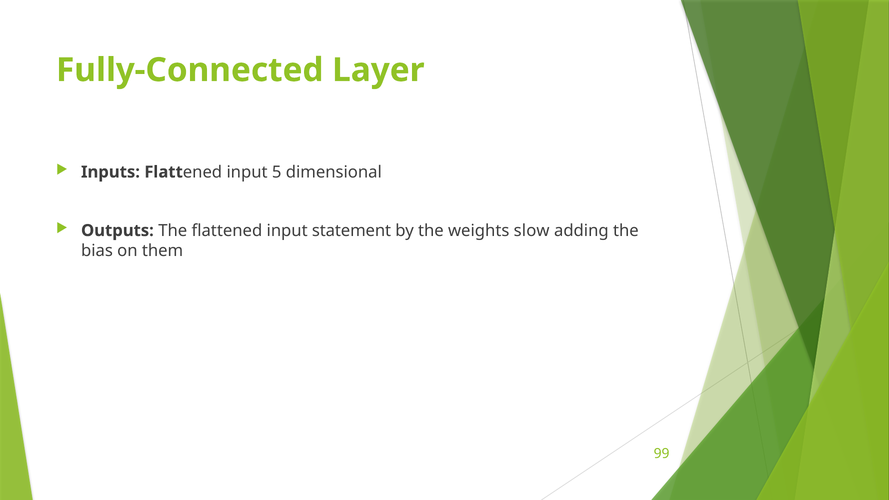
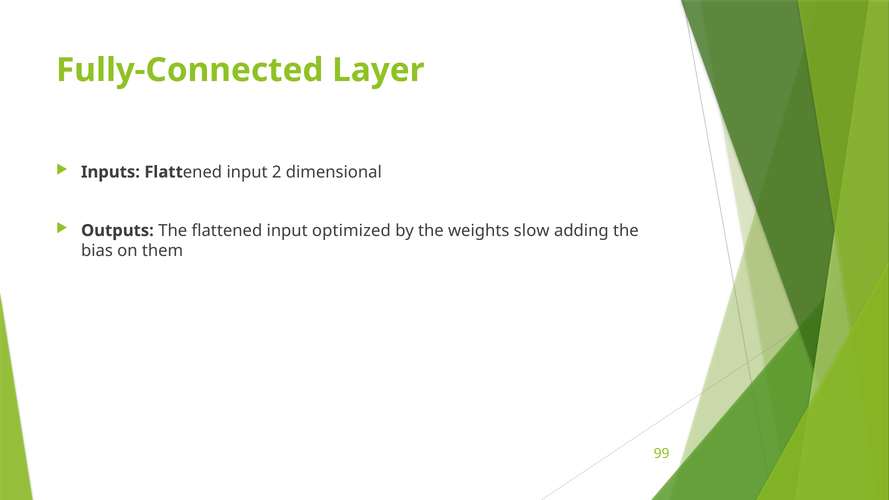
5: 5 -> 2 (277, 172)
statement: statement -> optimized (351, 231)
